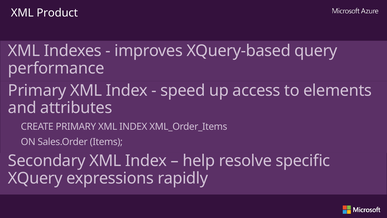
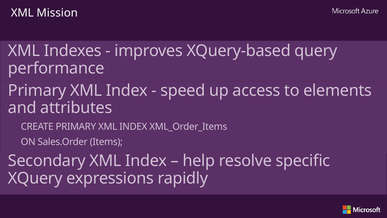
Product: Product -> Mission (57, 13)
